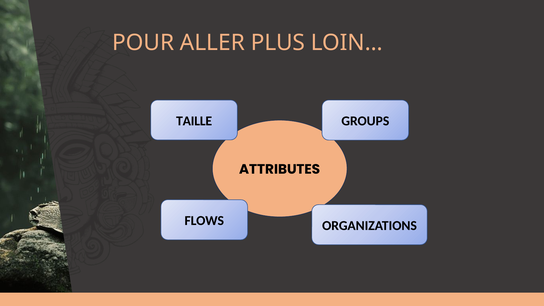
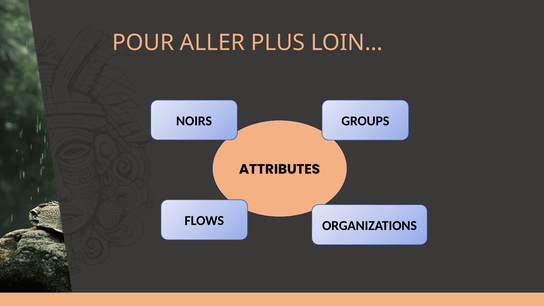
TAILLE: TAILLE -> NOIRS (194, 121)
